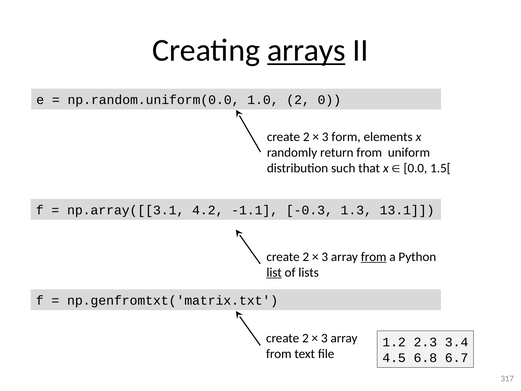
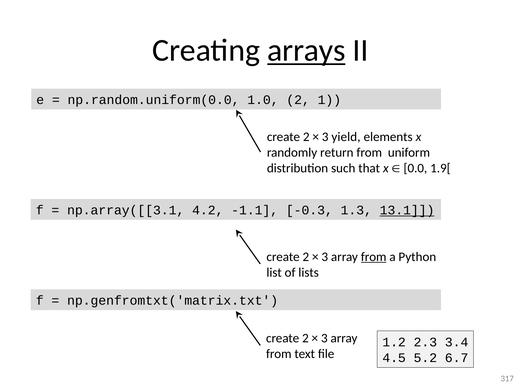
0: 0 -> 1 (329, 100)
form: form -> yield (346, 137)
1.5[: 1.5[ -> 1.9[ (440, 168)
13.1 underline: none -> present (407, 210)
list underline: present -> none (274, 272)
6.8: 6.8 -> 5.2 (425, 358)
